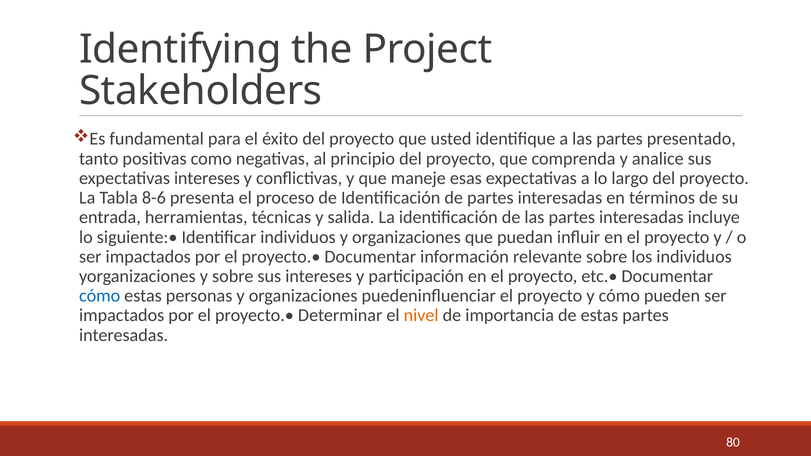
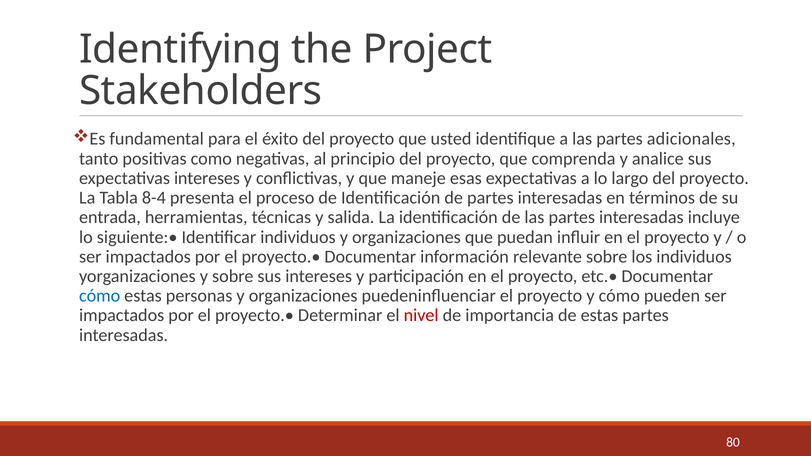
presentado: presentado -> adicionales (691, 139)
8-6: 8-6 -> 8-4 (154, 198)
nivel colour: orange -> red (421, 316)
